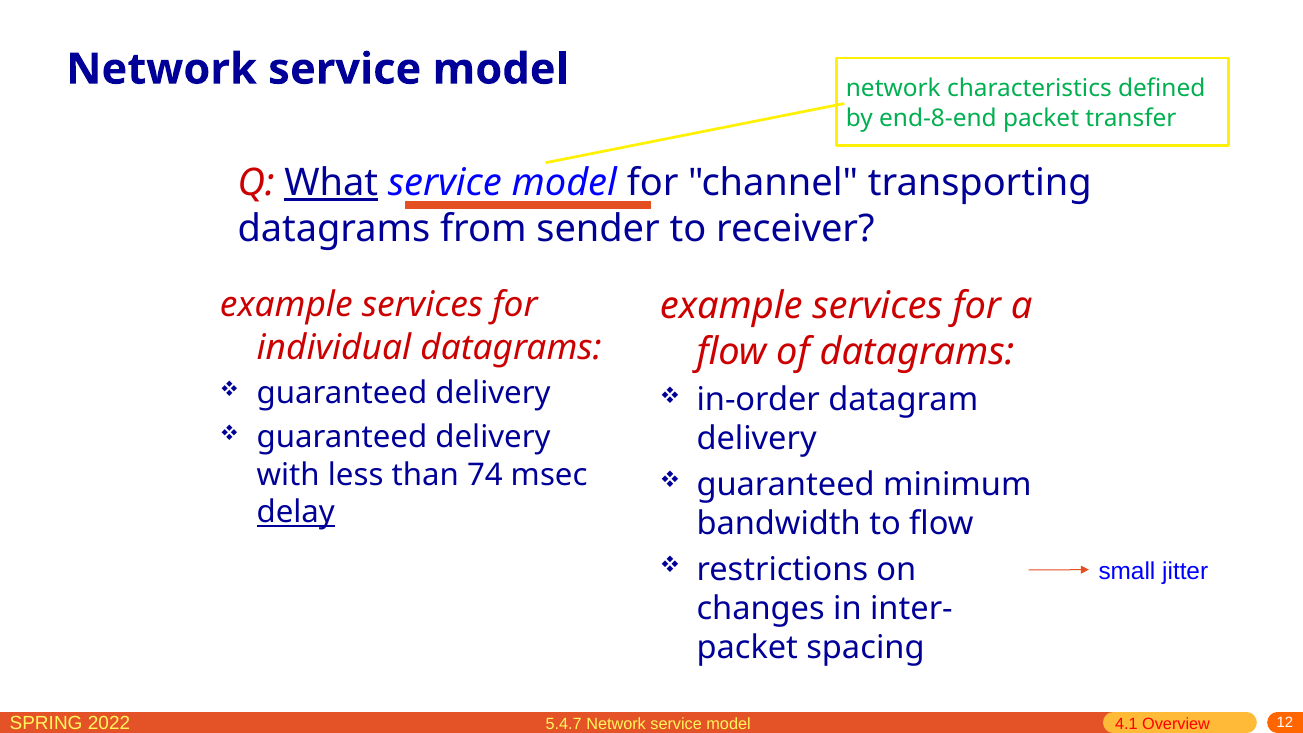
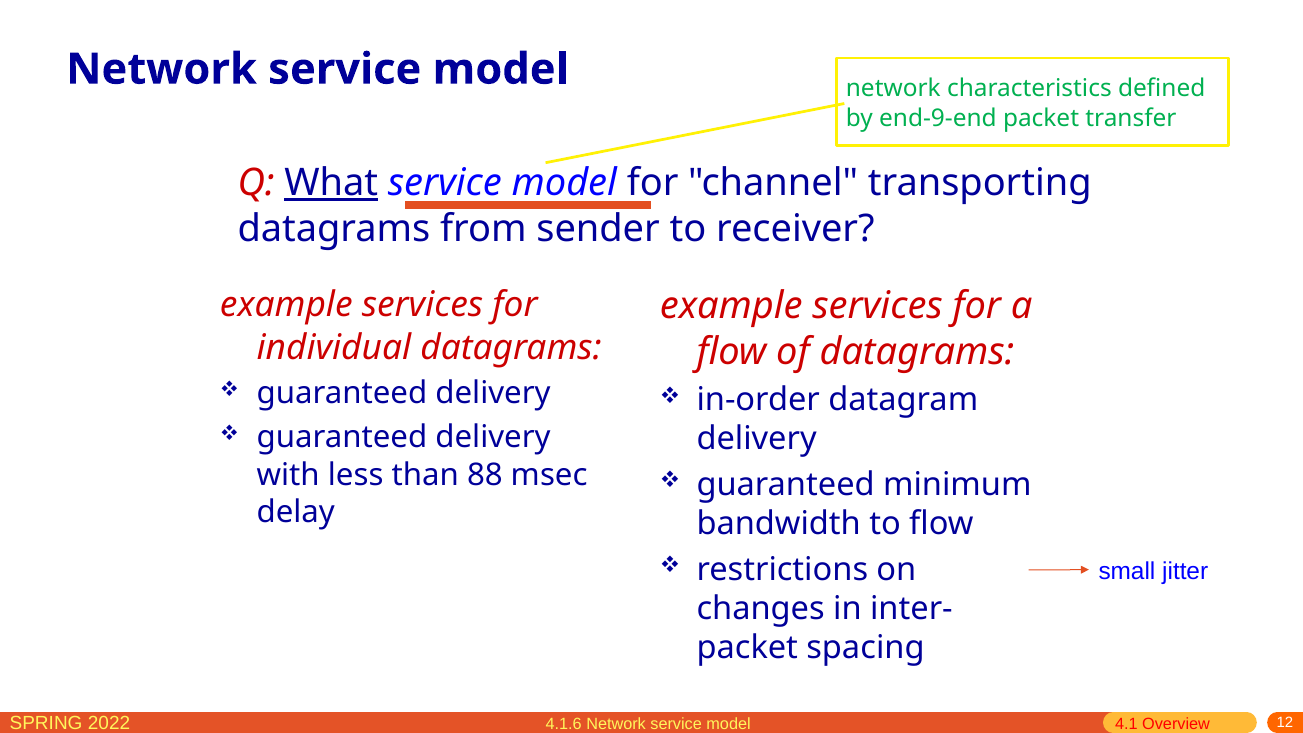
end-8-end: end-8-end -> end-9-end (938, 118)
74: 74 -> 88 (485, 475)
delay underline: present -> none (296, 512)
5.4.7: 5.4.7 -> 4.1.6 (564, 724)
